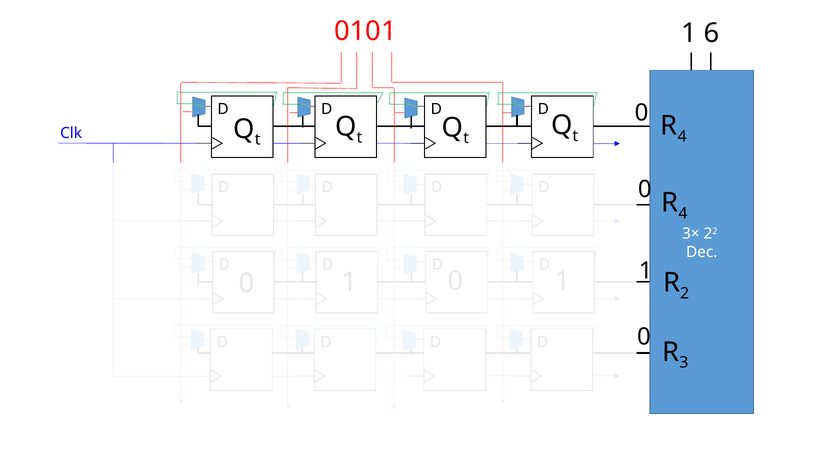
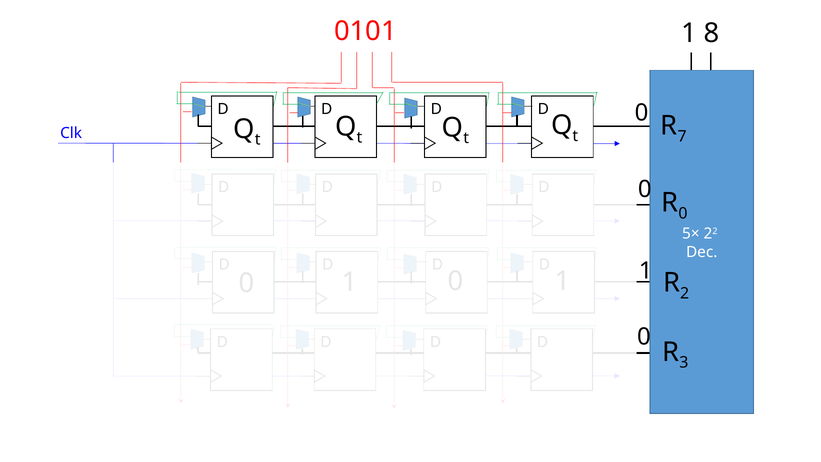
6: 6 -> 8 (712, 33)
4: 4 -> 7 (682, 136)
4: 4 -> 0 (683, 213)
3×: 3× -> 5× (691, 234)
